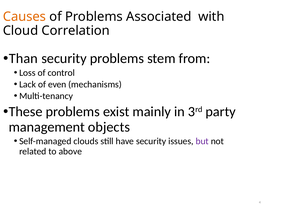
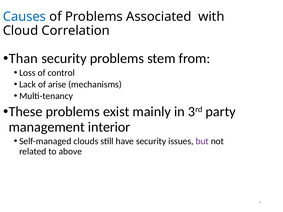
Causes colour: orange -> blue (24, 17)
even: even -> arise (57, 85)
objects: objects -> interior (109, 127)
